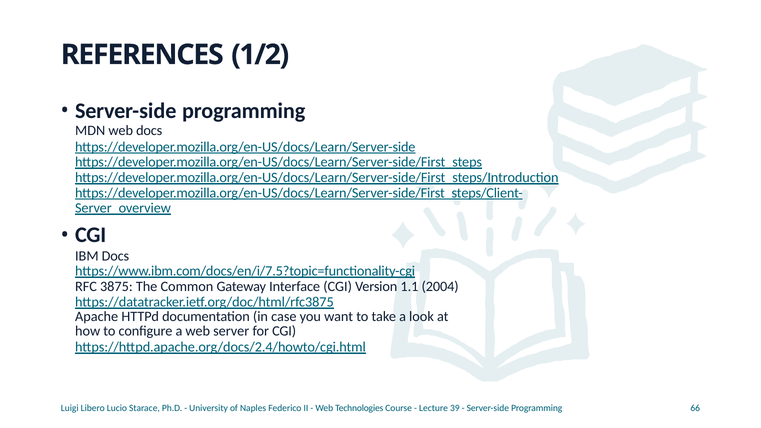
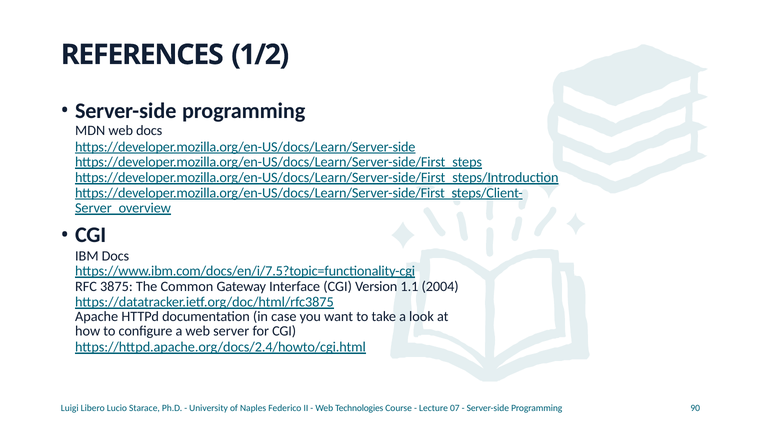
39: 39 -> 07 (455, 408)
66: 66 -> 90 (695, 408)
